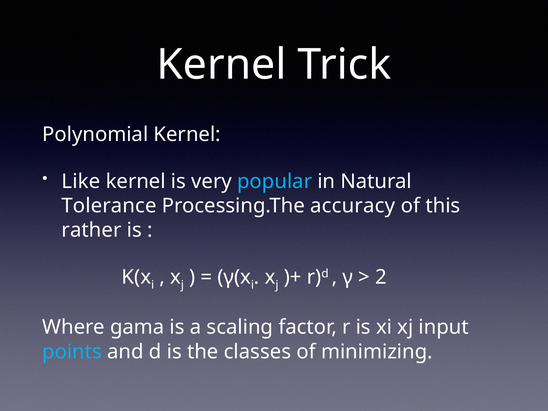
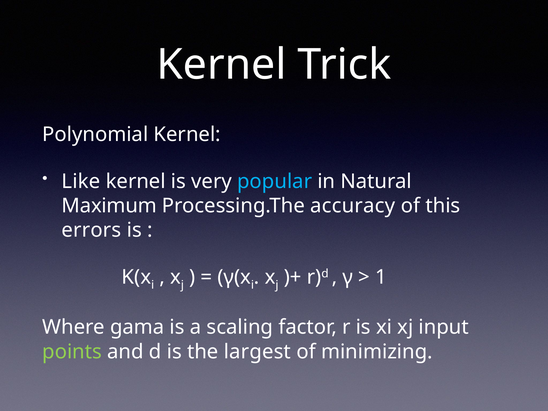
Tolerance: Tolerance -> Maximum (109, 206)
rather: rather -> errors (91, 230)
2: 2 -> 1 (381, 277)
points colour: light blue -> light green (72, 352)
classes: classes -> largest (257, 352)
